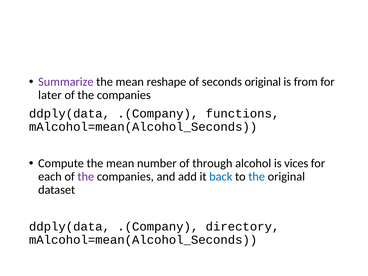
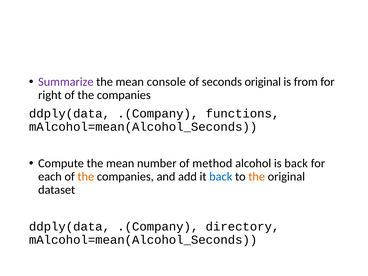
reshape: reshape -> console (166, 82)
later: later -> right (50, 95)
through: through -> method (212, 163)
is vices: vices -> back (296, 163)
the colour: purple -> orange (86, 177)
the colour: blue -> orange (257, 177)
